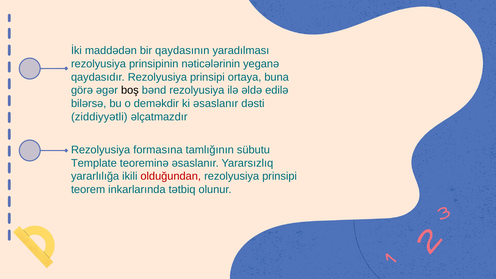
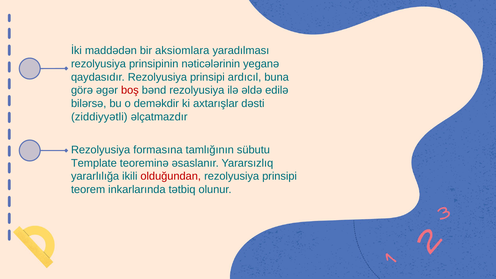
qaydasının: qaydasının -> aksiomlara (182, 51)
ortaya: ortaya -> ardıcıl (245, 77)
boş colour: black -> red (130, 90)
ki əsaslanır: əsaslanır -> axtarışlar (216, 104)
